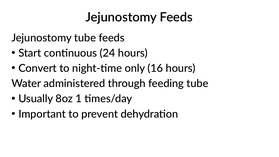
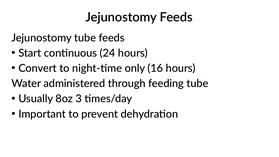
1: 1 -> 3 (79, 99)
